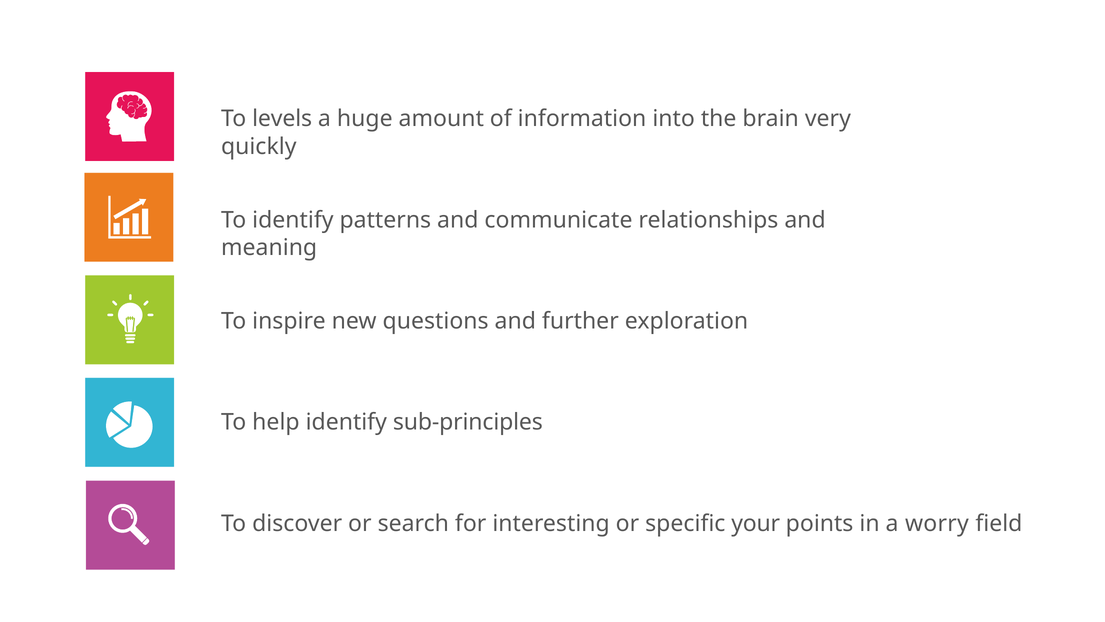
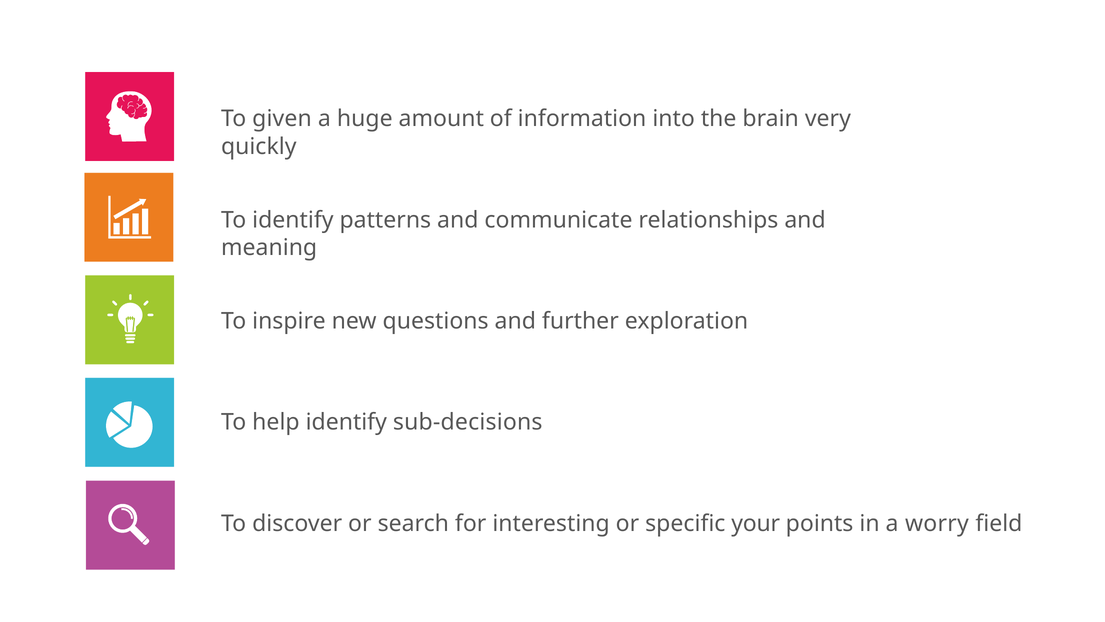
levels: levels -> given (282, 119)
sub-principles: sub-principles -> sub-decisions (468, 422)
